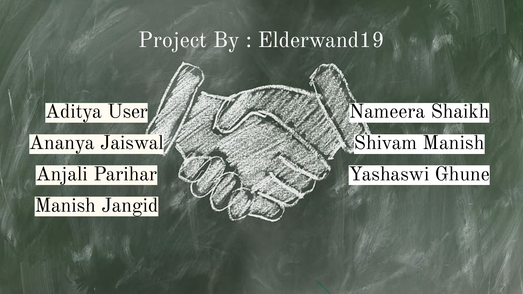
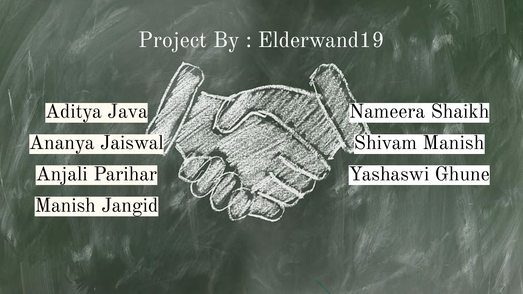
User: User -> Java (128, 112)
